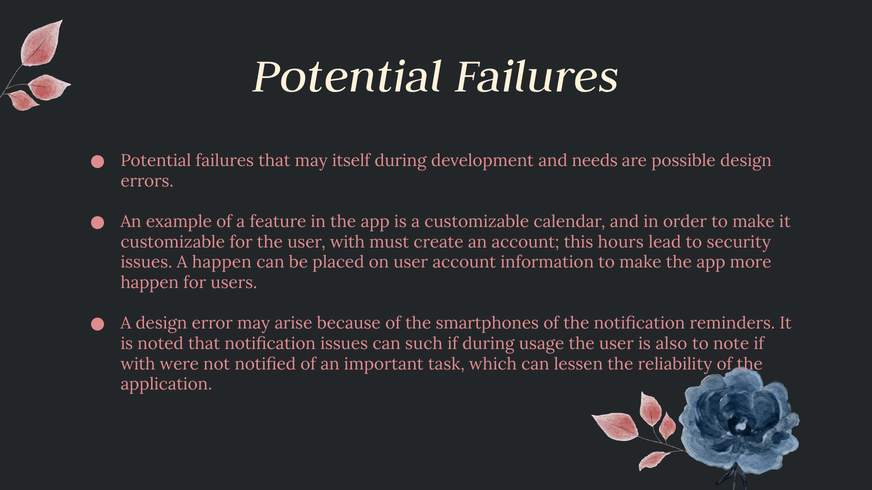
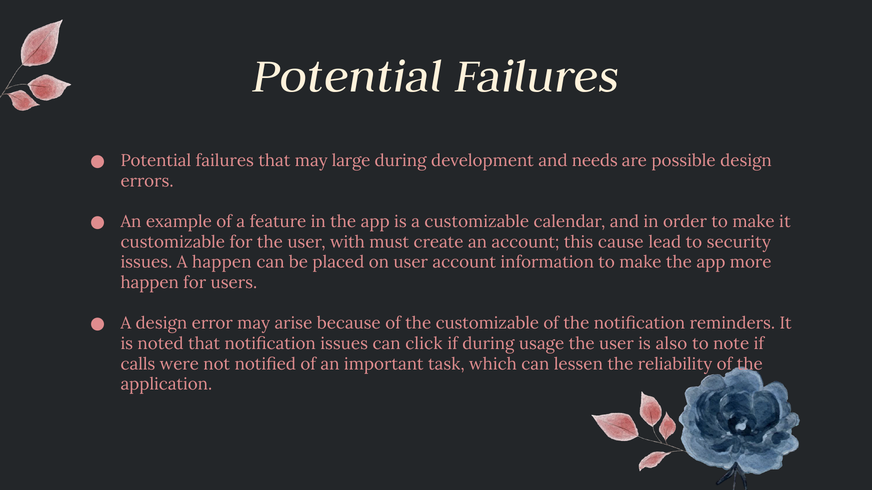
itself: itself -> large (351, 161)
hours: hours -> cause (621, 242)
the smartphones: smartphones -> customizable (487, 324)
such: such -> click (424, 344)
with: with -> calls (138, 364)
